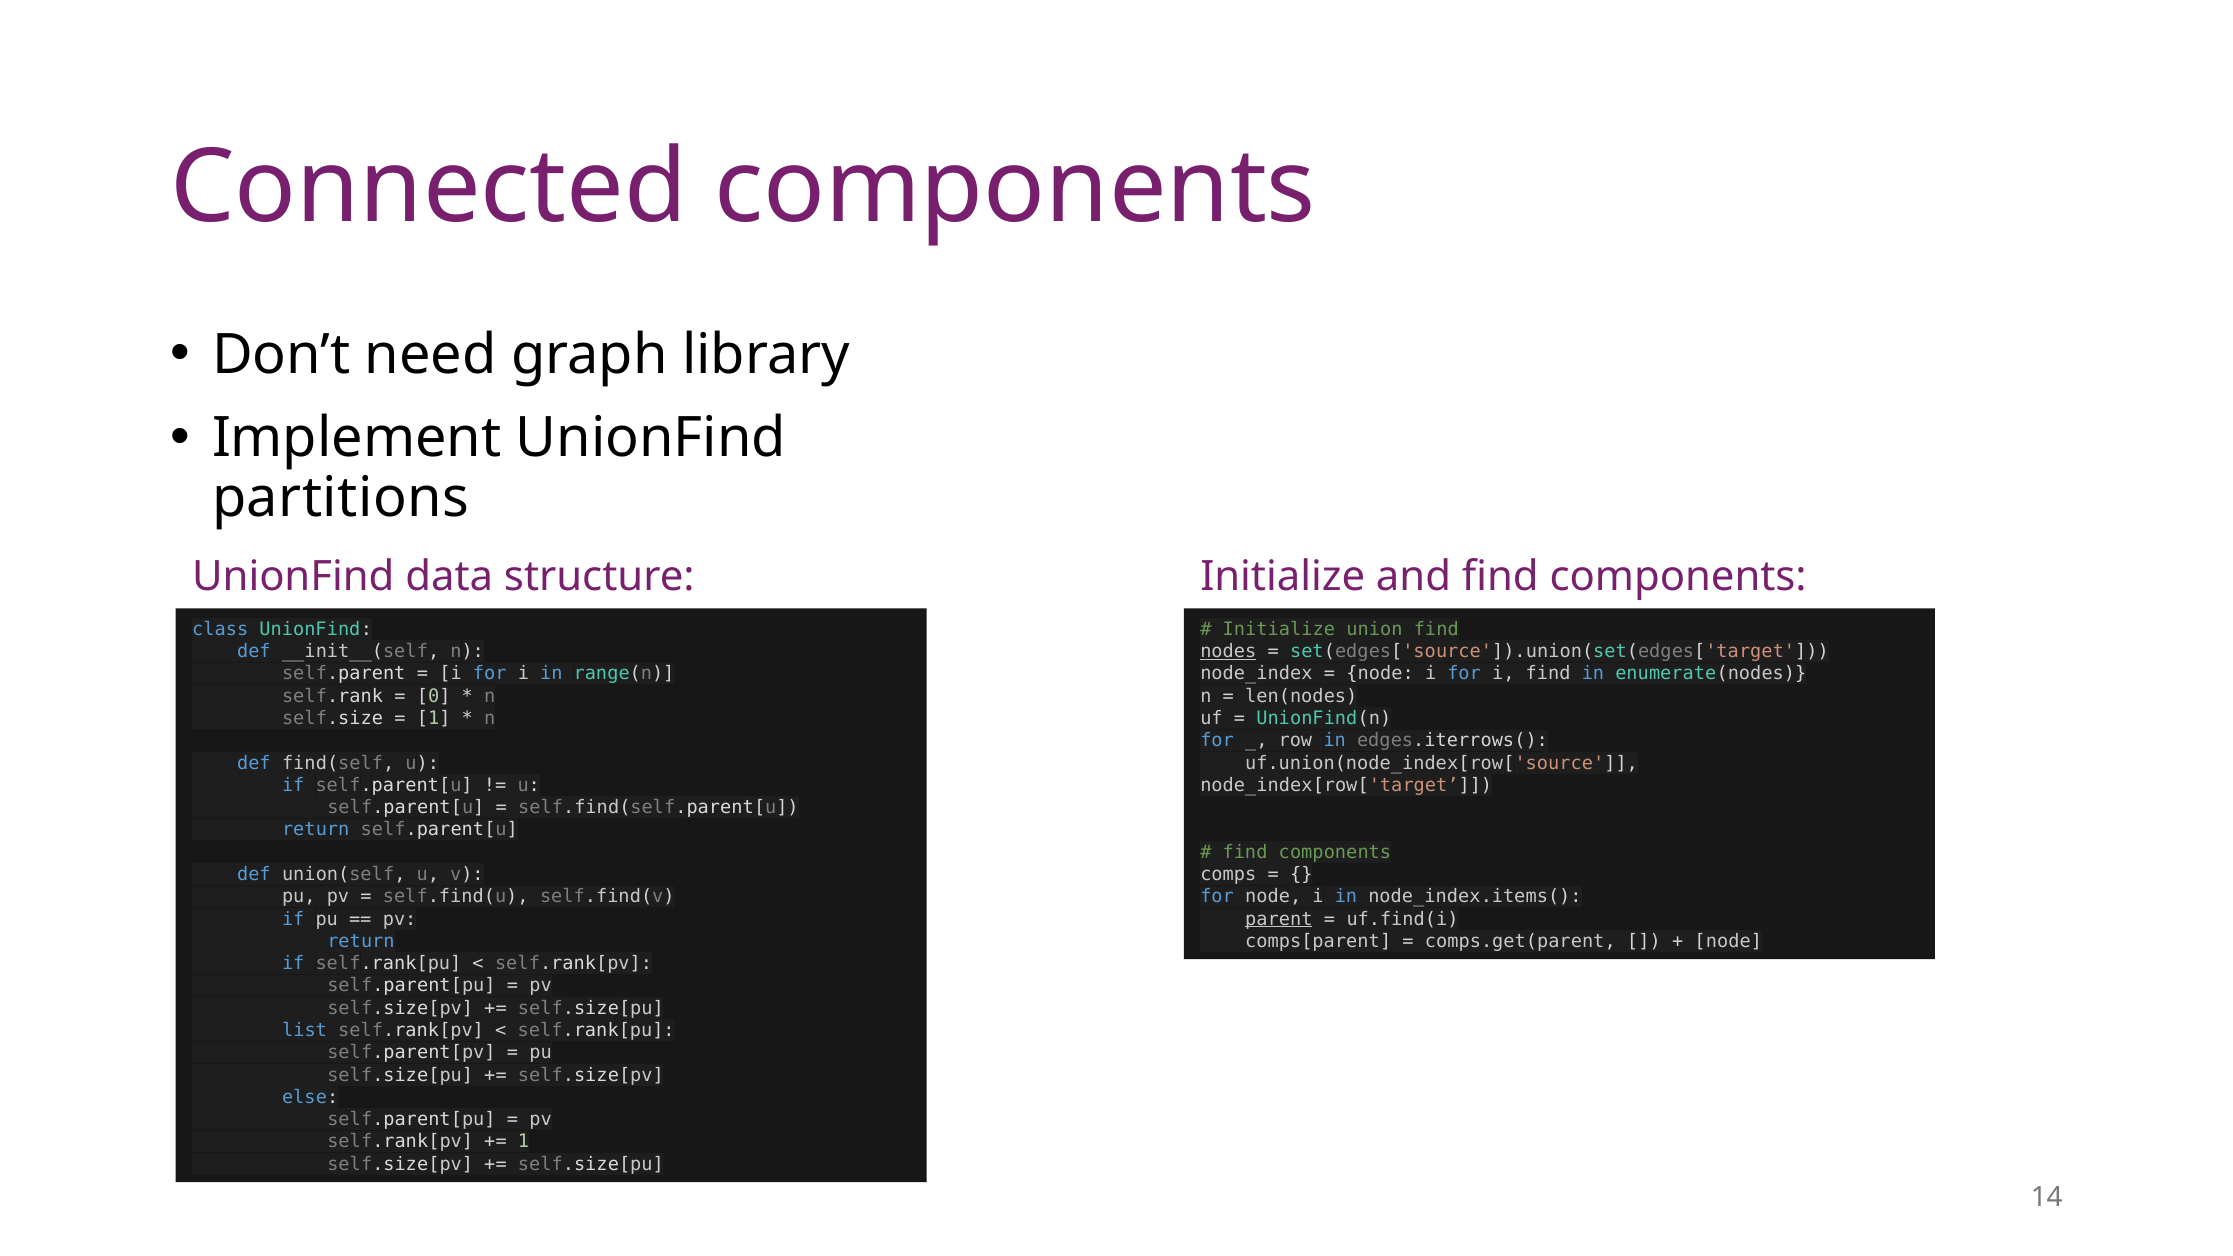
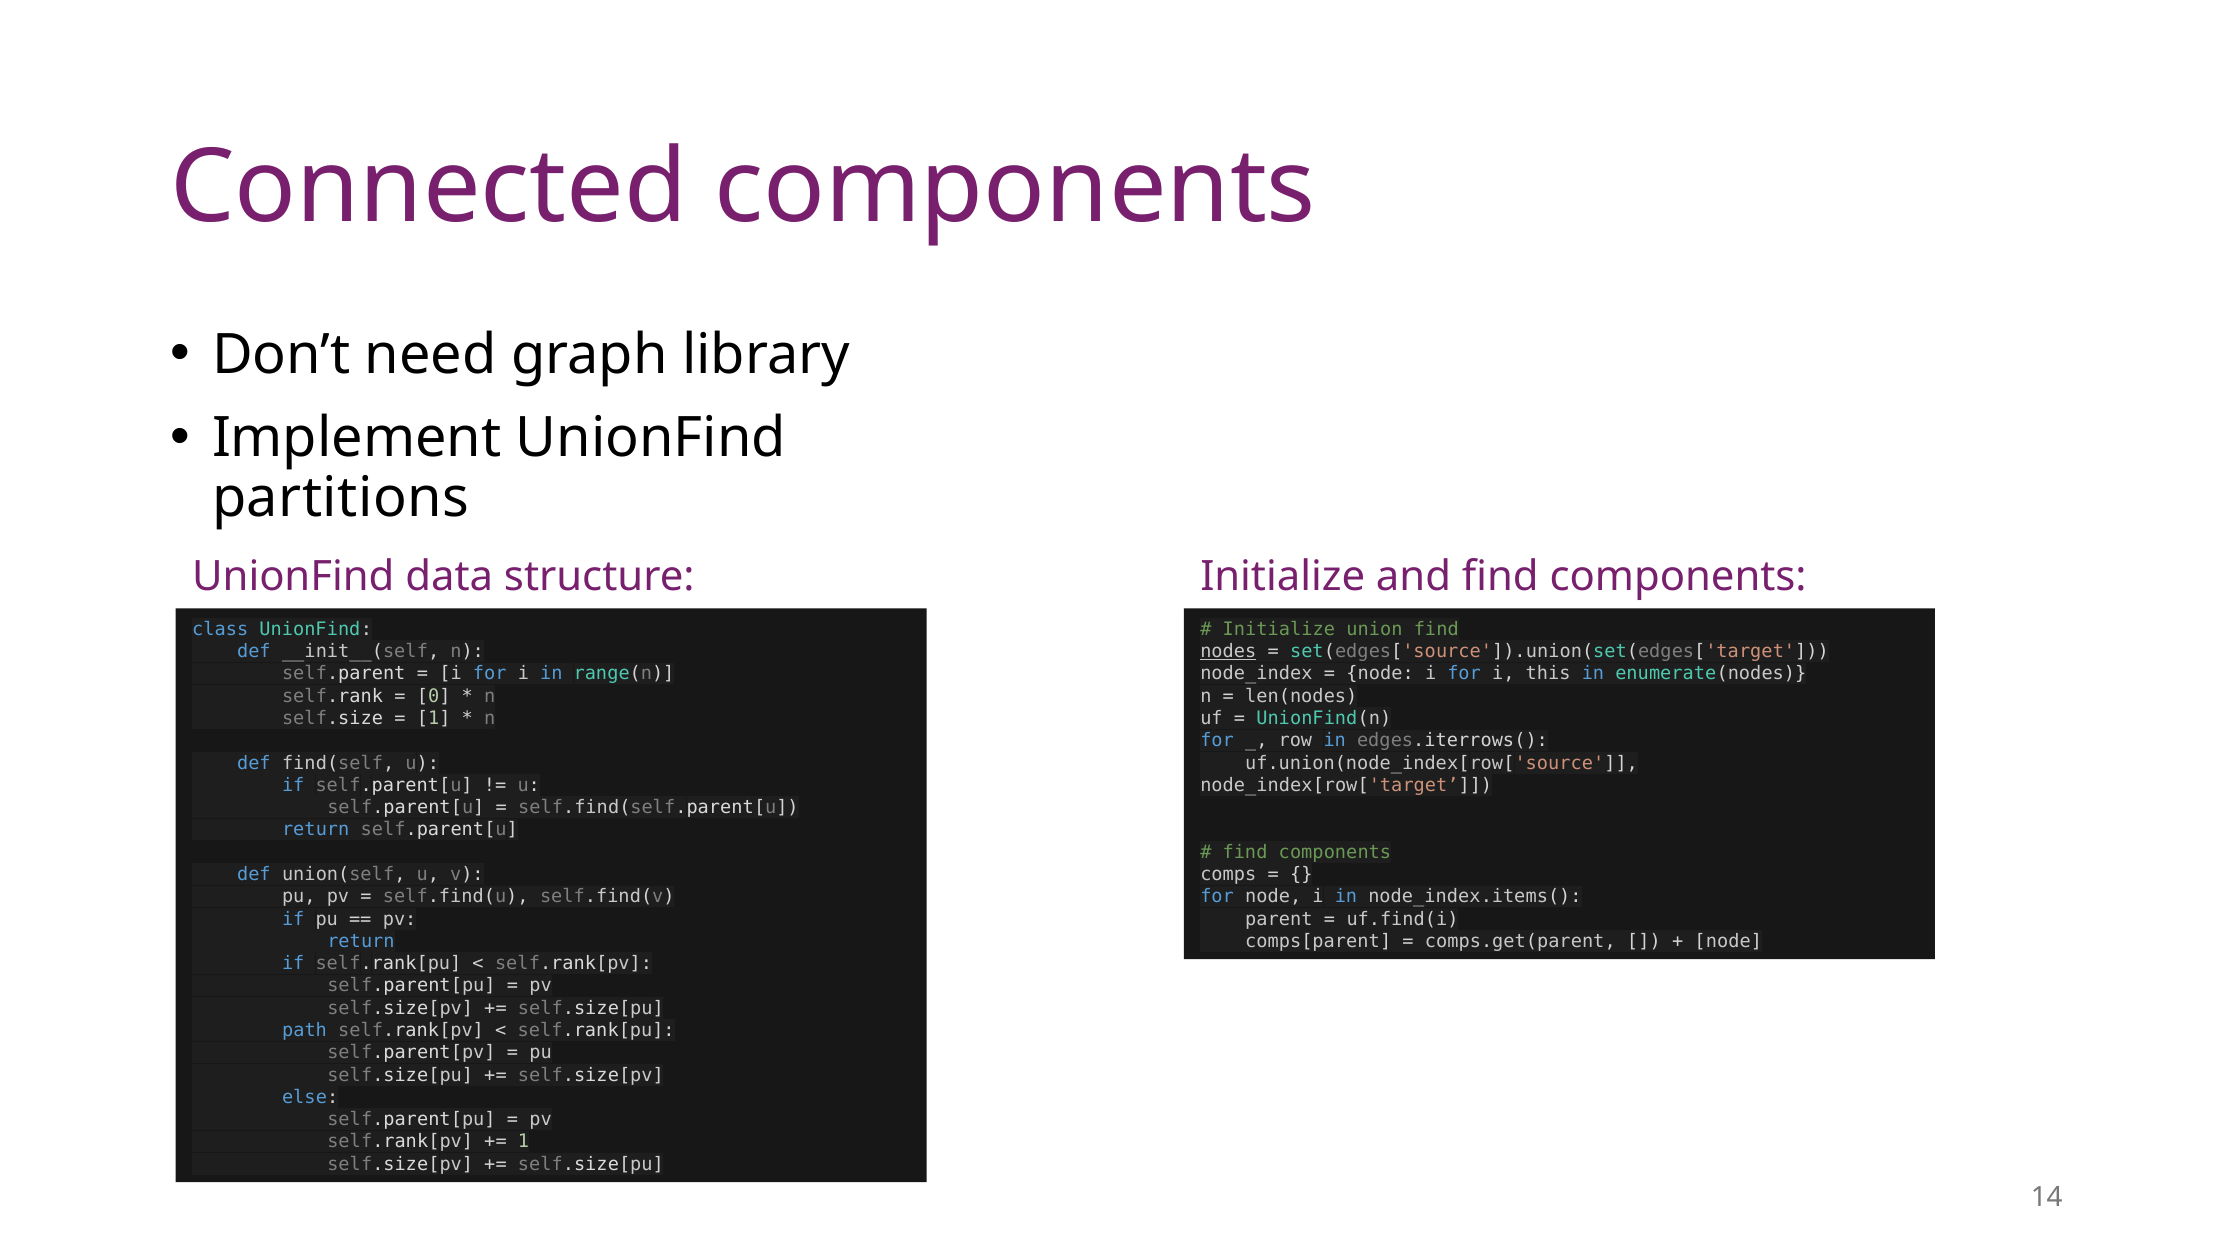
i find: find -> this (1548, 674)
parent underline: present -> none (1279, 919)
list: list -> path (305, 1030)
